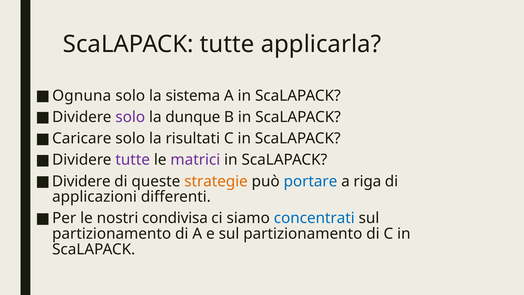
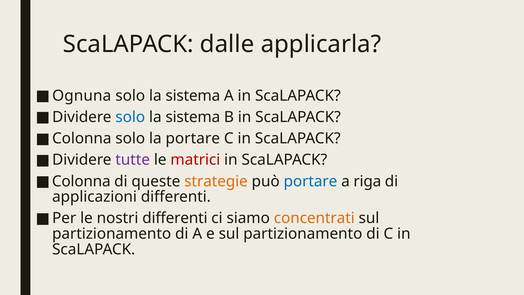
ScaLAPACK tutte: tutte -> dalle (227, 44)
solo colour: purple -> blue (130, 117)
dunque: dunque -> sistema (193, 117)
Caricare: Caricare -> Colonna (82, 138)
la risultati: risultati -> portare (193, 138)
matrici colour: purple -> red (195, 160)
Dividere: Dividere -> Colonna (81, 181)
nostri condivisa: condivisa -> differenti (175, 218)
concentrati colour: blue -> orange (314, 218)
